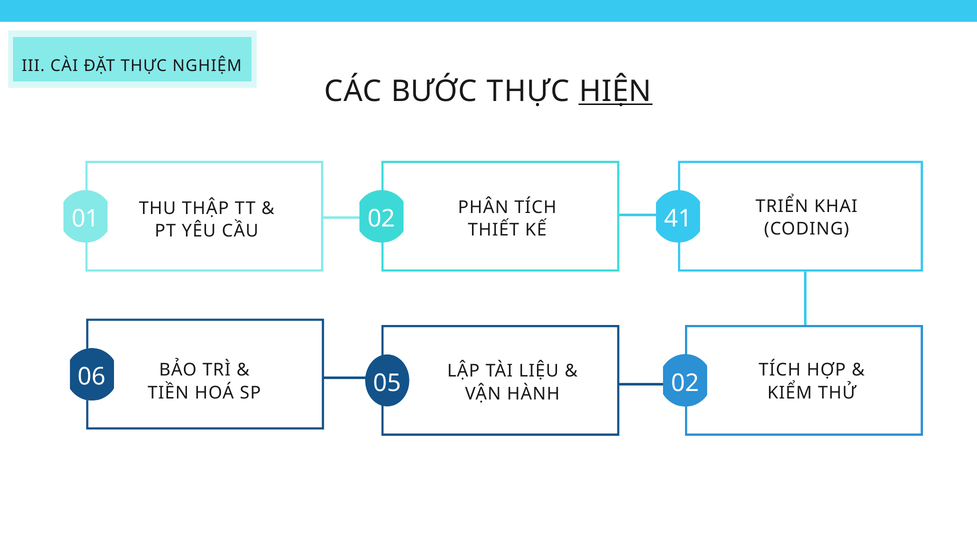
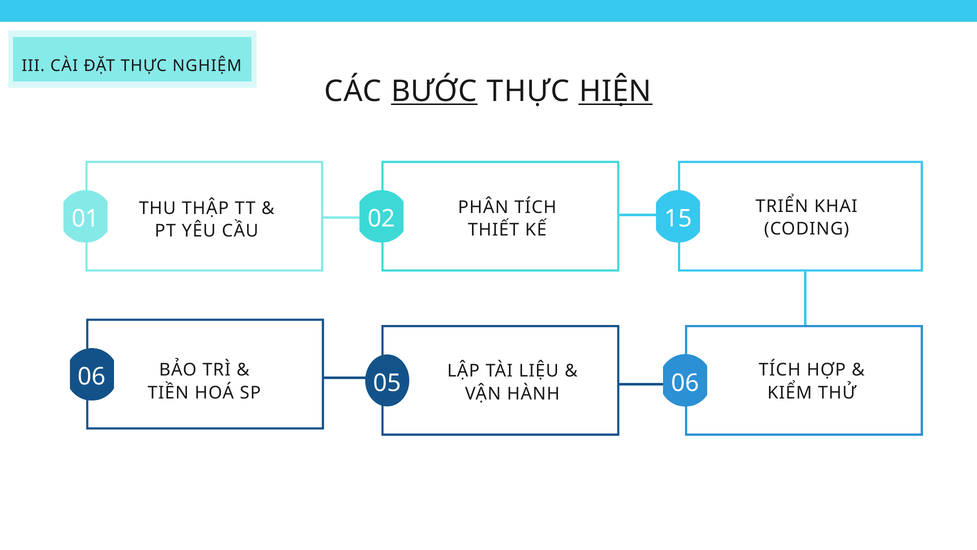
BƯỚC underline: none -> present (434, 91)
41: 41 -> 15 (678, 219)
HÀNH 02: 02 -> 06 (685, 383)
